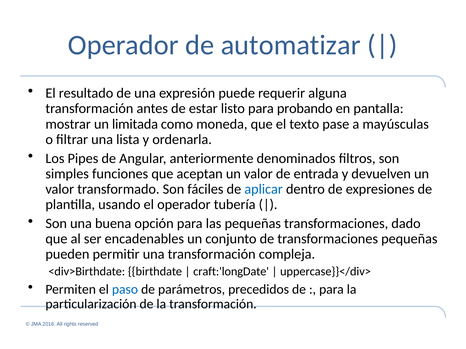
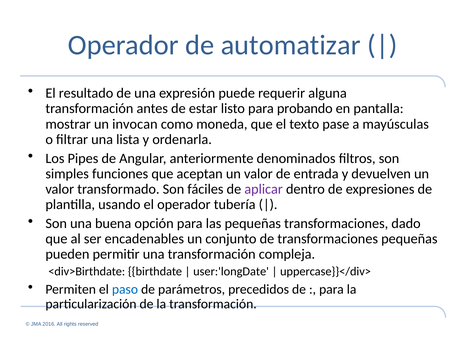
limitada: limitada -> invocan (135, 124)
aplicar colour: blue -> purple (264, 189)
craft:'longDate: craft:'longDate -> user:'longDate (231, 272)
